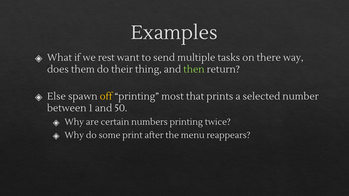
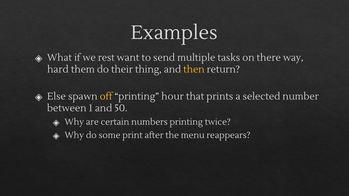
does: does -> hard (58, 69)
then colour: light green -> yellow (194, 69)
most: most -> hour (172, 97)
